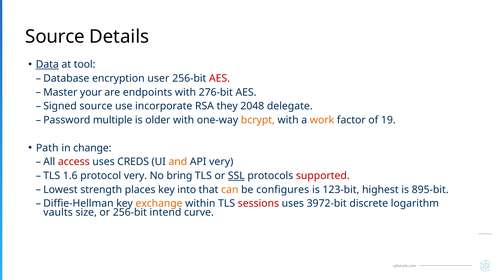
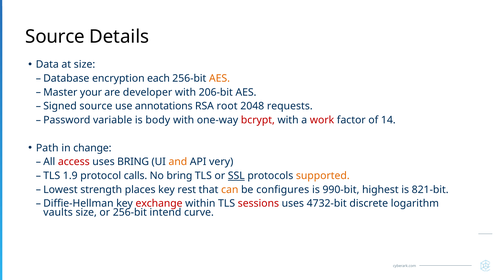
Data underline: present -> none (47, 65)
at tool: tool -> size (85, 65)
user: user -> each (158, 79)
AES colour: red -> orange (220, 79)
endpoints: endpoints -> developer (148, 93)
276-bit: 276-bit -> 206-bit (216, 93)
incorporate: incorporate -> annotations (164, 106)
they: they -> root (227, 106)
delegate: delegate -> requests (290, 106)
multiple: multiple -> variable (113, 120)
older: older -> body (158, 120)
bcrypt colour: orange -> red (258, 120)
work colour: orange -> red (322, 120)
19: 19 -> 14 (388, 120)
uses CREDS: CREDS -> BRING (133, 162)
1.6: 1.6 -> 1.9 (70, 176)
protocol very: very -> calls (135, 176)
supported colour: red -> orange (323, 176)
into: into -> rest (187, 190)
123-bit: 123-bit -> 990-bit (341, 190)
895-bit: 895-bit -> 821-bit (430, 190)
exchange colour: orange -> red (159, 204)
3972-bit: 3972-bit -> 4732-bit (327, 204)
